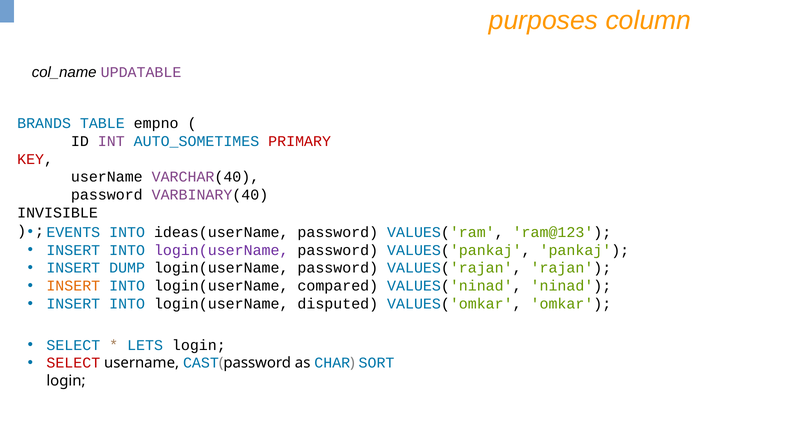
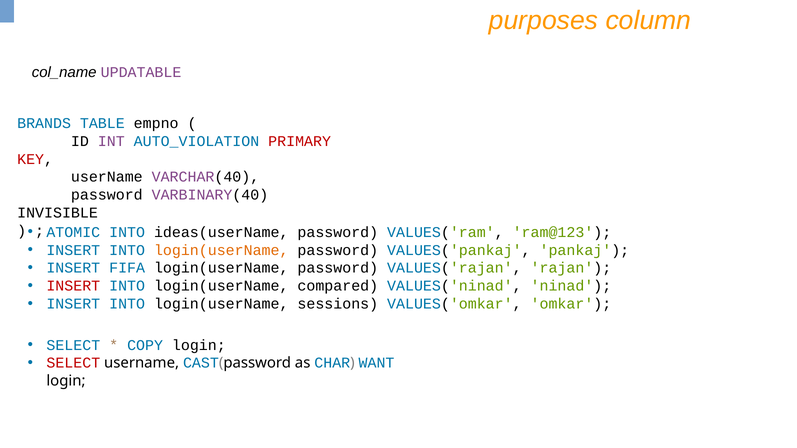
AUTO_SOMETIMES: AUTO_SOMETIMES -> AUTO_VIOLATION (197, 141)
EVENTS: EVENTS -> ATOMIC (73, 232)
login(userName colour: purple -> orange (221, 250)
DUMP: DUMP -> FIFA (127, 268)
INSERT colour: orange -> red (73, 286)
disputed: disputed -> sessions (338, 304)
LETS: LETS -> COPY (145, 345)
SORT: SORT -> WANT (377, 363)
